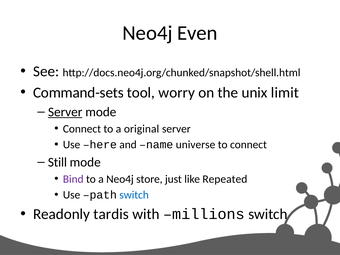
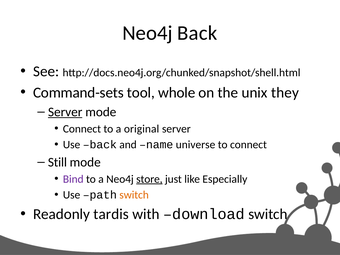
Neo4j Even: Even -> Back (197, 33)
worry: worry -> whole (177, 93)
limit: limit -> they (285, 93)
Use here: here -> back (100, 145)
store underline: none -> present (149, 179)
Repeated: Repeated -> Especially (225, 179)
switch colour: blue -> orange (134, 195)
millions: millions -> download (204, 214)
